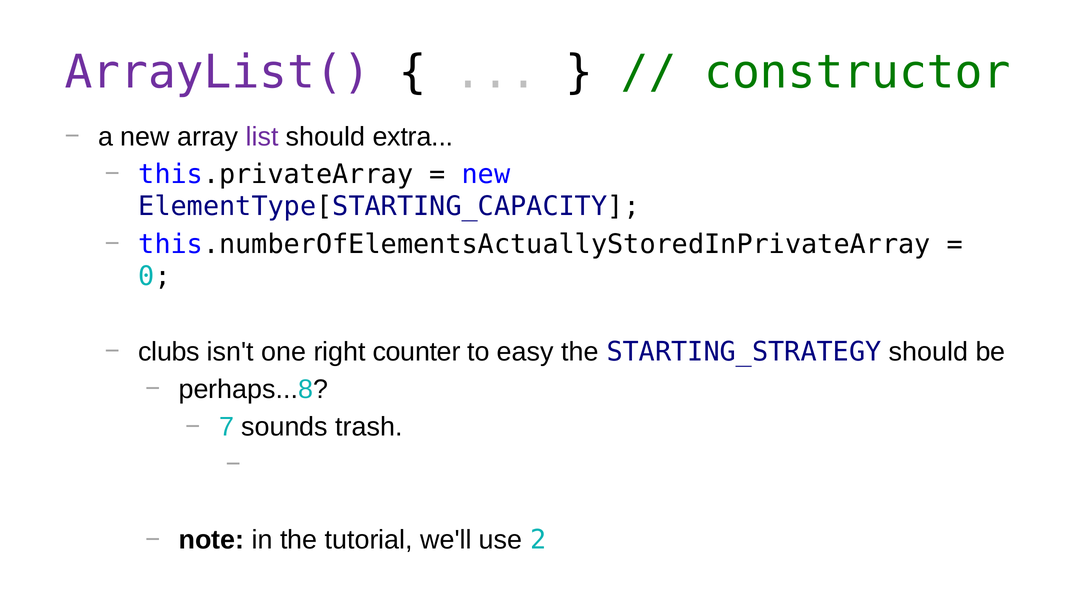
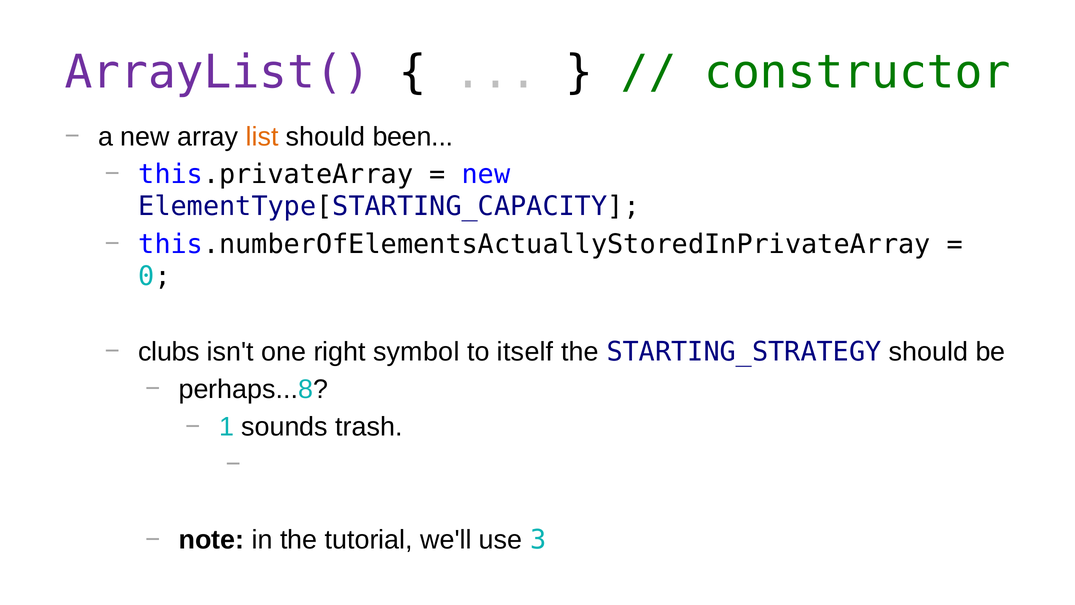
list colour: purple -> orange (262, 137)
extra: extra -> been (413, 137)
counter: counter -> symbol (416, 352)
easy: easy -> itself (525, 352)
7: 7 -> 1 (226, 427)
2: 2 -> 3 (538, 540)
